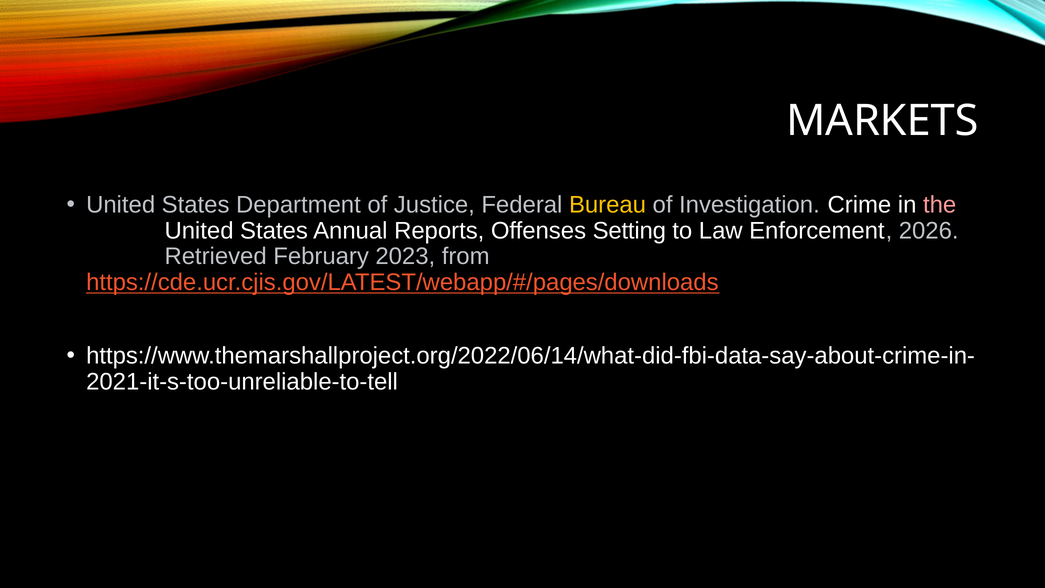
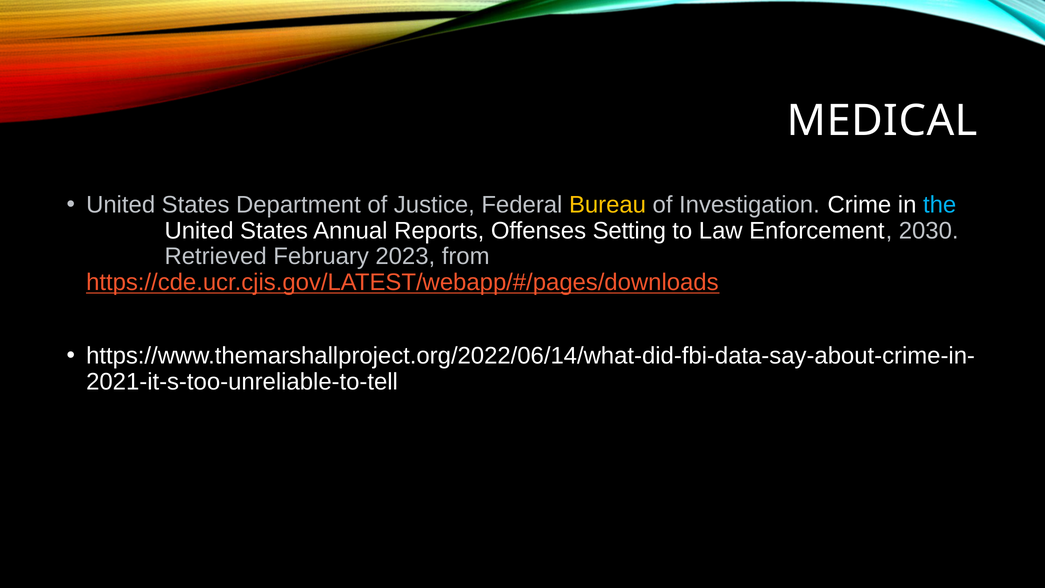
MARKETS: MARKETS -> MEDICAL (882, 121)
the colour: pink -> light blue (940, 205)
2026: 2026 -> 2030 (929, 231)
